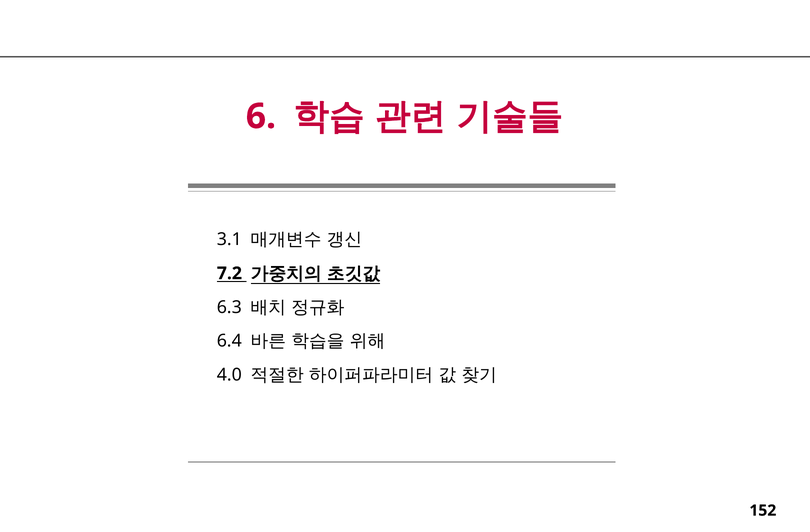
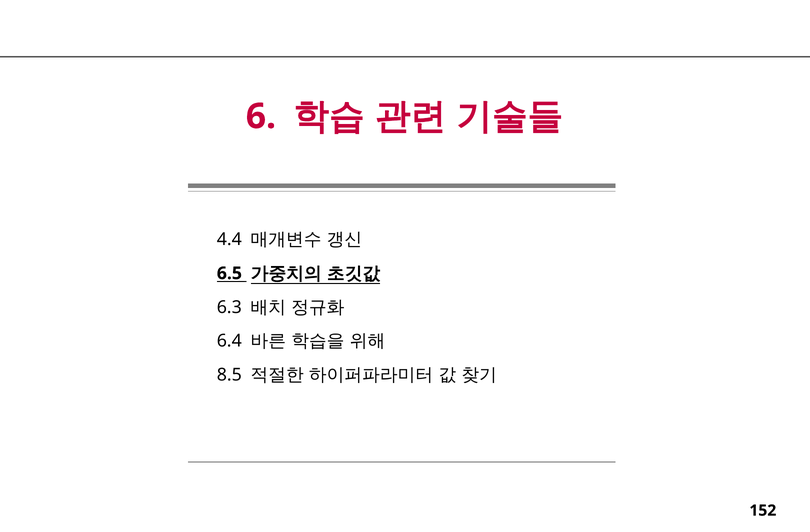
3.1: 3.1 -> 4.4 (229, 239)
7.2: 7.2 -> 6.5 (229, 273)
4.0: 4.0 -> 8.5 (229, 375)
